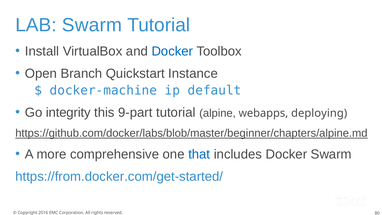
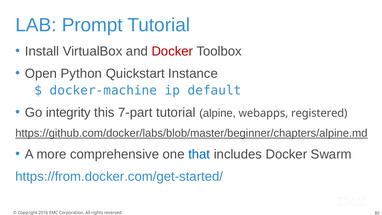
LAB Swarm: Swarm -> Prompt (92, 25)
Docker colour: blue -> red (172, 51)
Branch: Branch -> Python (81, 73)
9-part: 9-part -> 7-part (135, 112)
deploying: deploying -> registered (319, 113)
